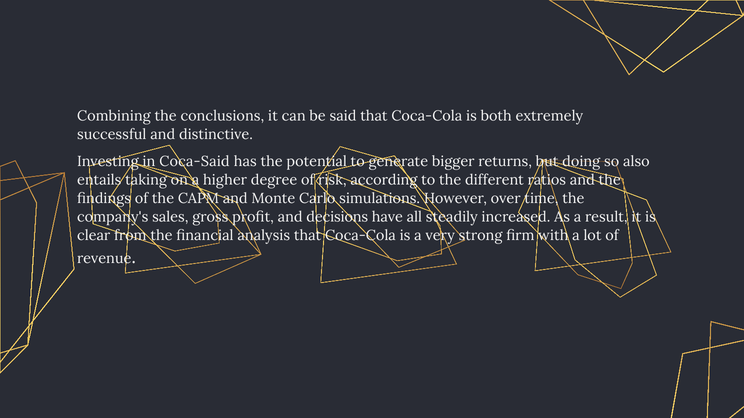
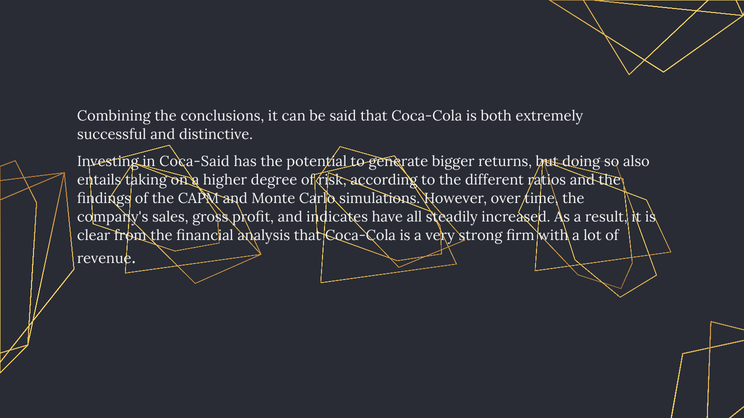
decisions: decisions -> indicates (337, 217)
